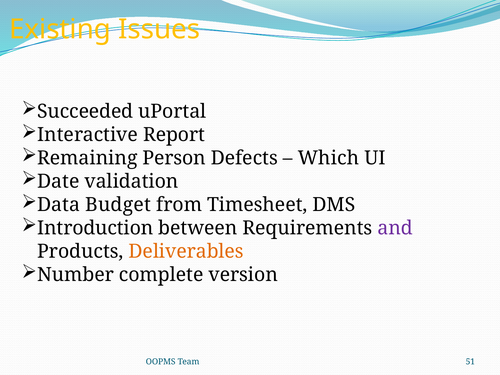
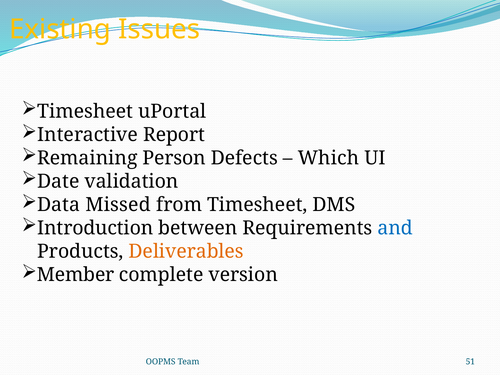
Succeeded: Succeeded -> Timesheet (85, 111)
Budget: Budget -> Missed (118, 205)
and colour: purple -> blue (395, 228)
Number: Number -> Member (76, 275)
